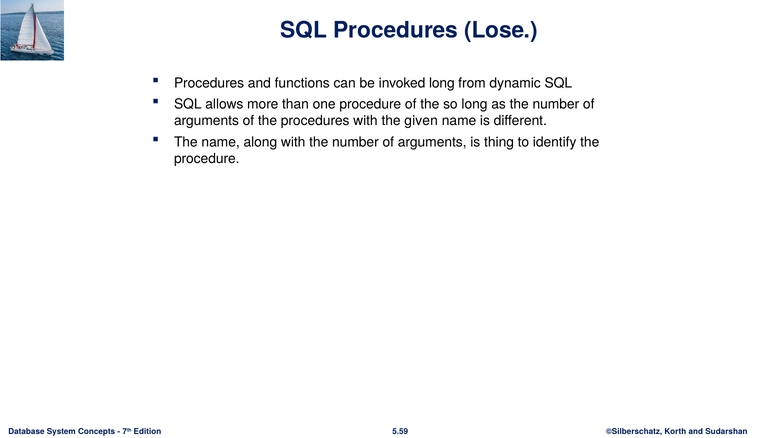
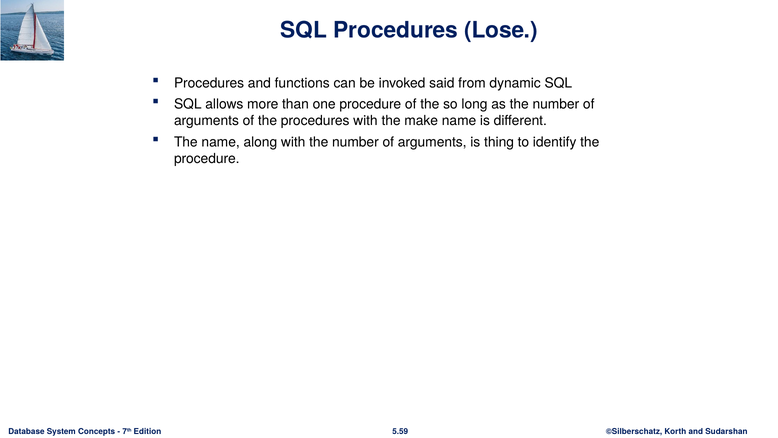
invoked long: long -> said (442, 83)
given: given -> make (421, 121)
